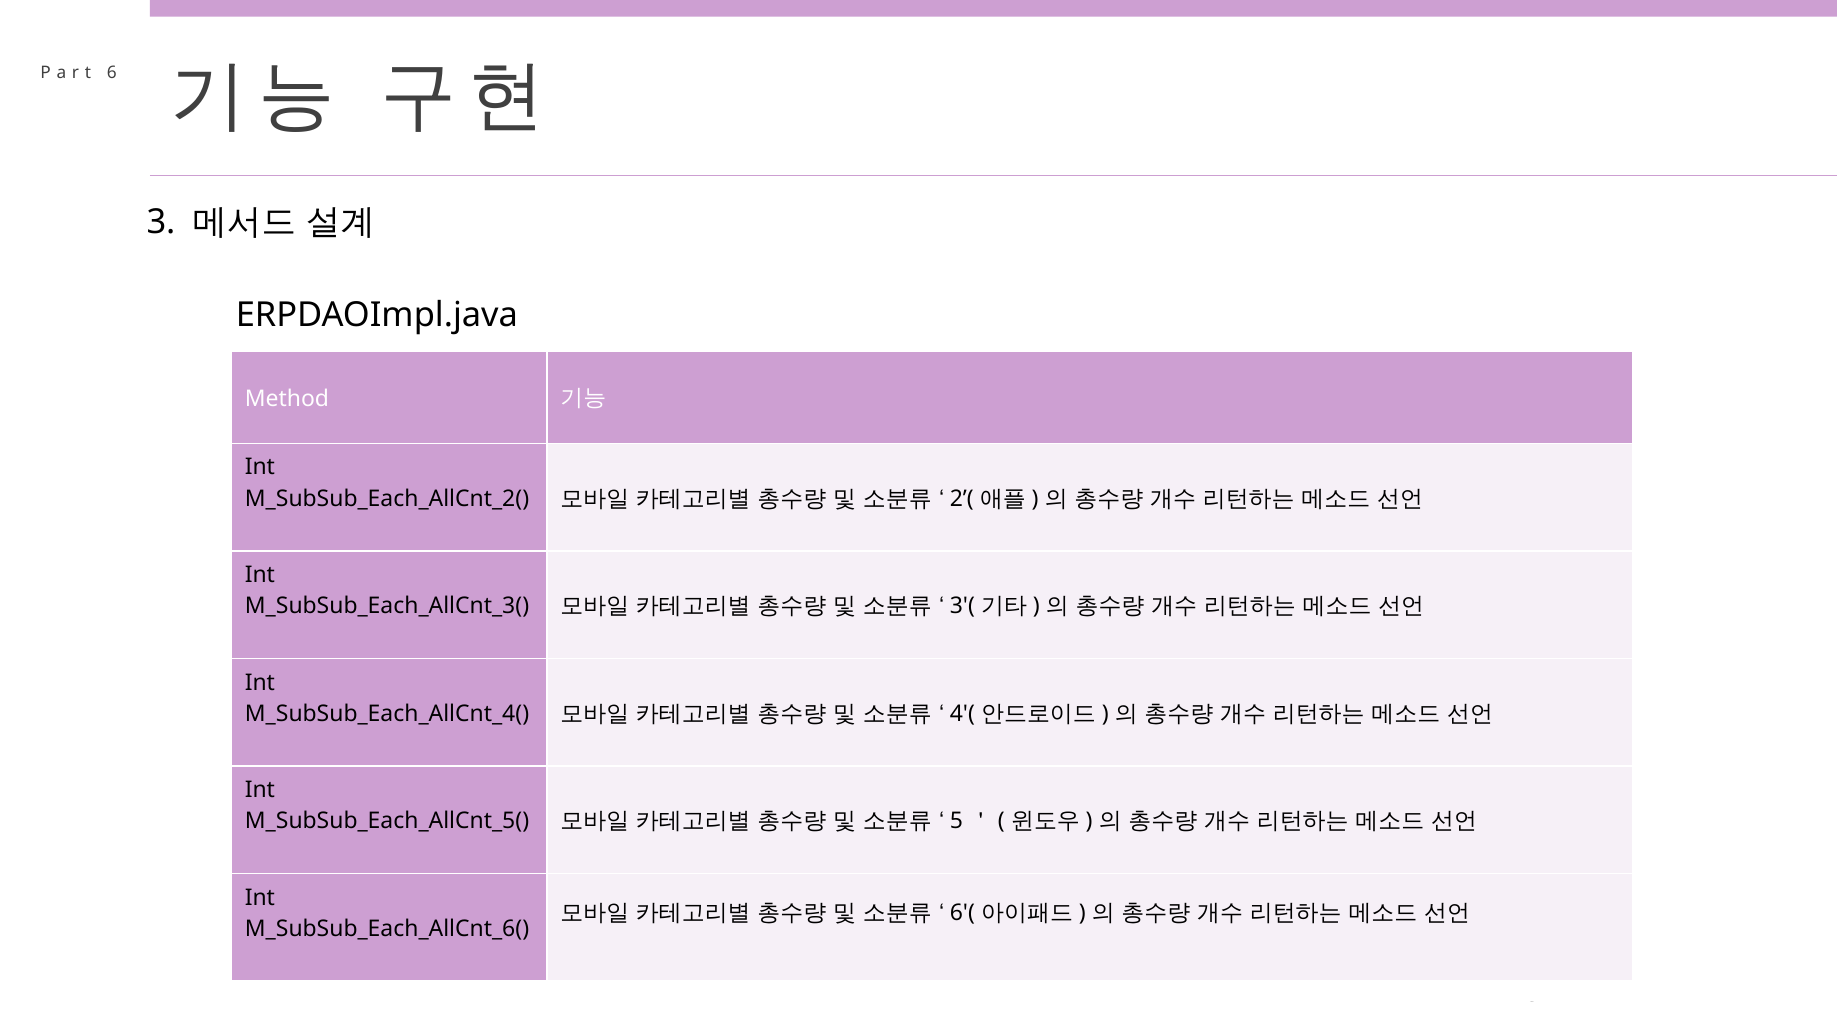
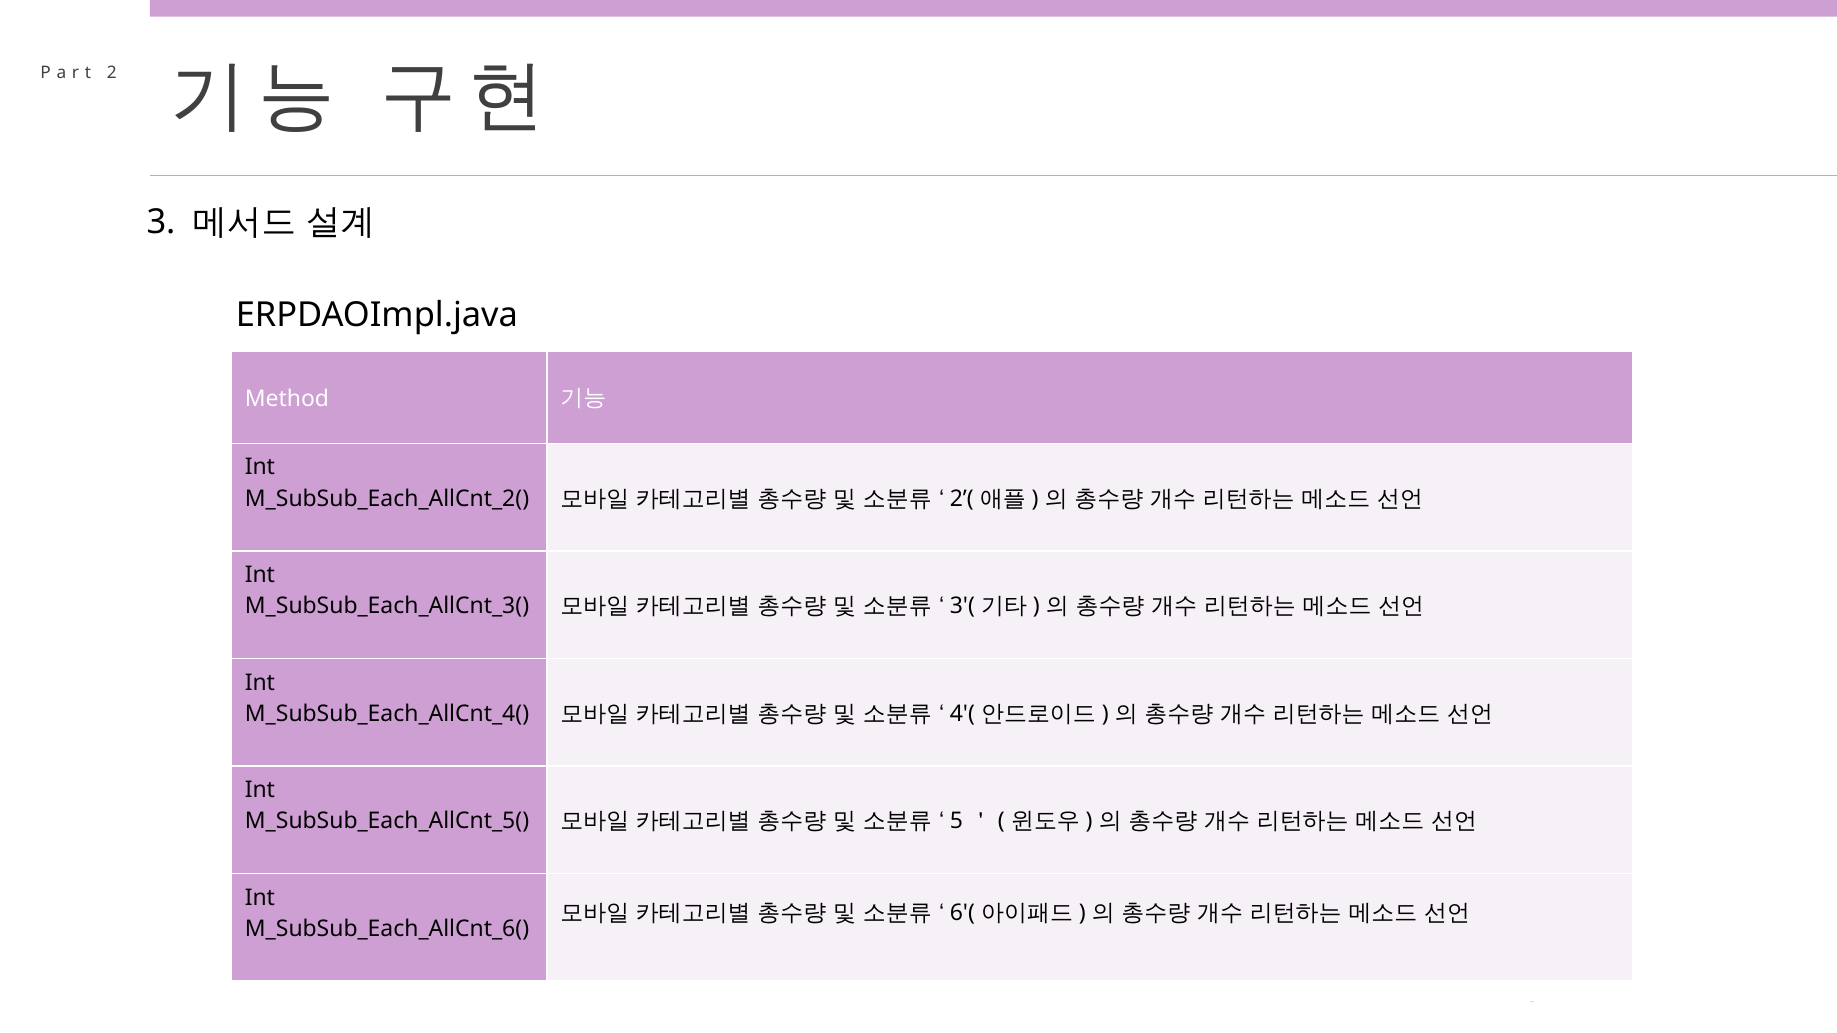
6: 6 -> 2 (112, 73)
